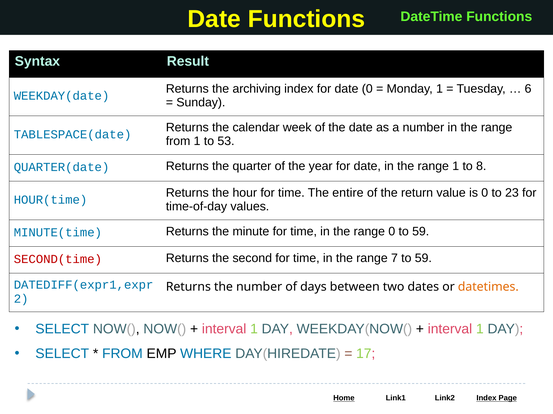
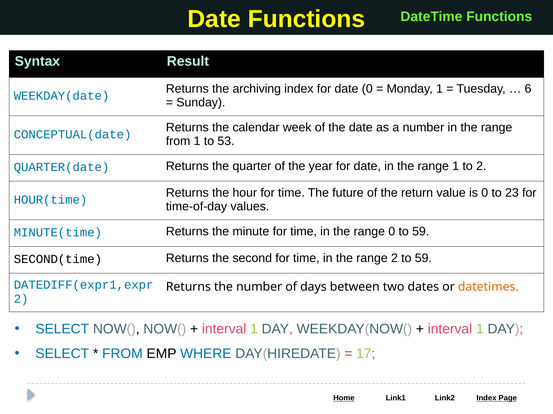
TABLESPACE(date: TABLESPACE(date -> CONCEPTUAL(date (73, 135)
to 8: 8 -> 2 (481, 166)
entire: entire -> future (348, 193)
SECOND(time colour: red -> black (58, 260)
range 7: 7 -> 2 (394, 259)
